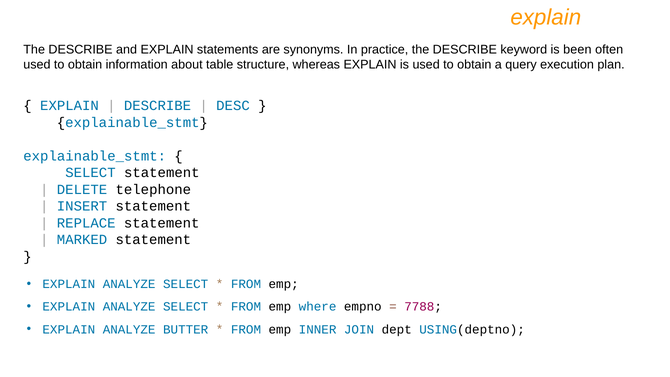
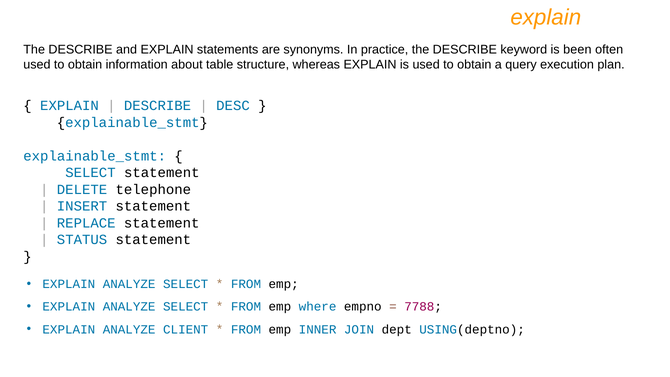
MARKED: MARKED -> STATUS (82, 240)
BUTTER: BUTTER -> CLIENT (186, 329)
